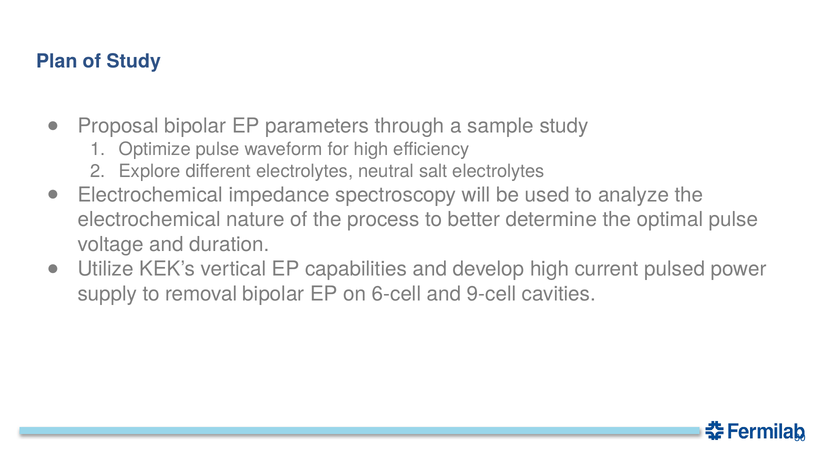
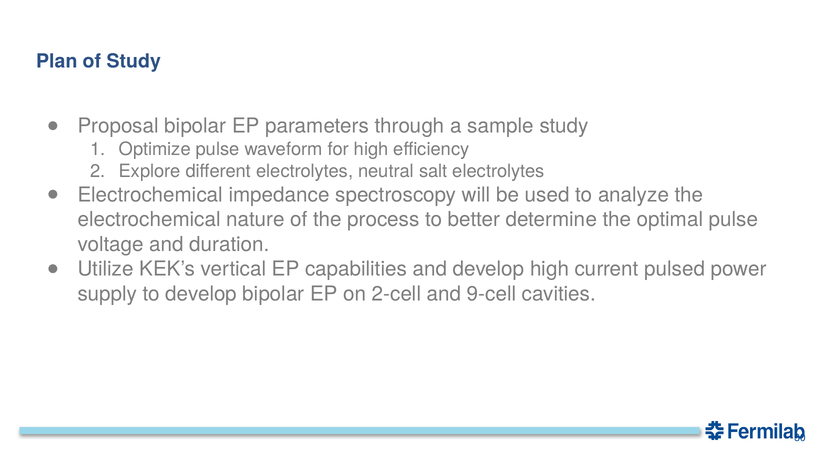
to removal: removal -> develop (201, 294)
6-cell: 6-cell -> 2-cell (397, 294)
